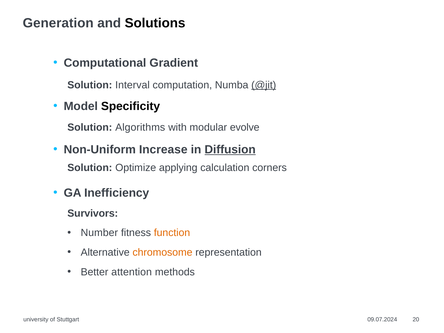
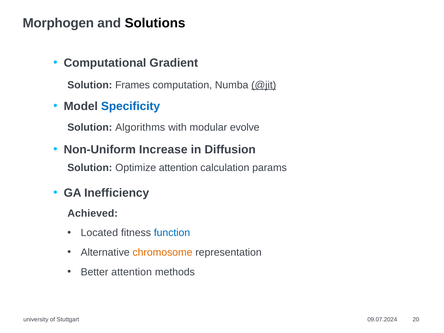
Generation: Generation -> Morphogen (58, 23)
Interval: Interval -> Frames (133, 85)
Specificity colour: black -> blue (131, 106)
Diffusion underline: present -> none (230, 150)
Optimize applying: applying -> attention (178, 168)
corners: corners -> params (270, 168)
Survivors: Survivors -> Achieved (93, 213)
Number: Number -> Located (99, 233)
function colour: orange -> blue (172, 233)
